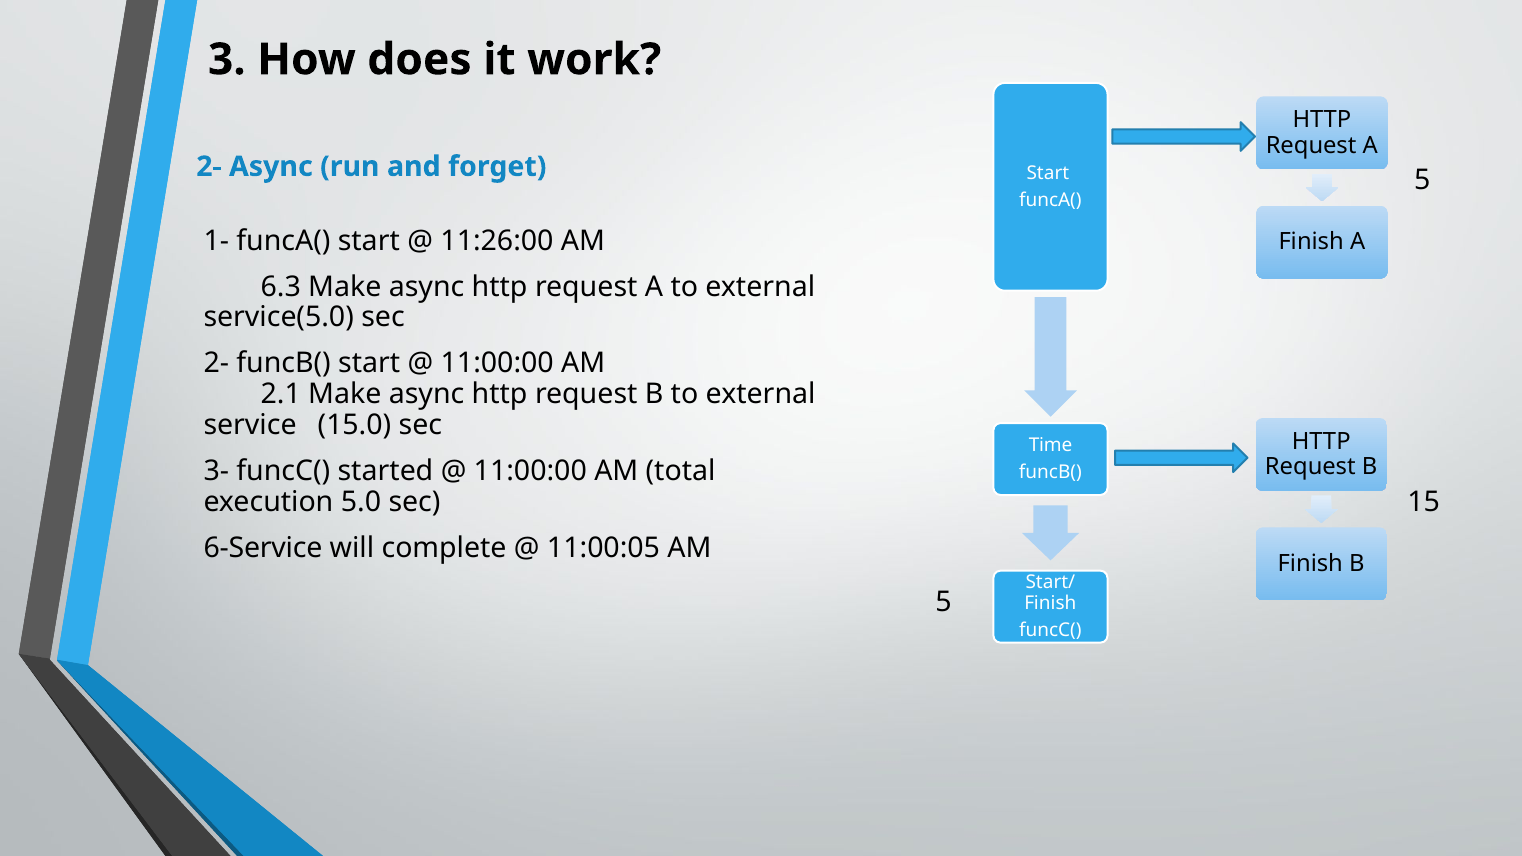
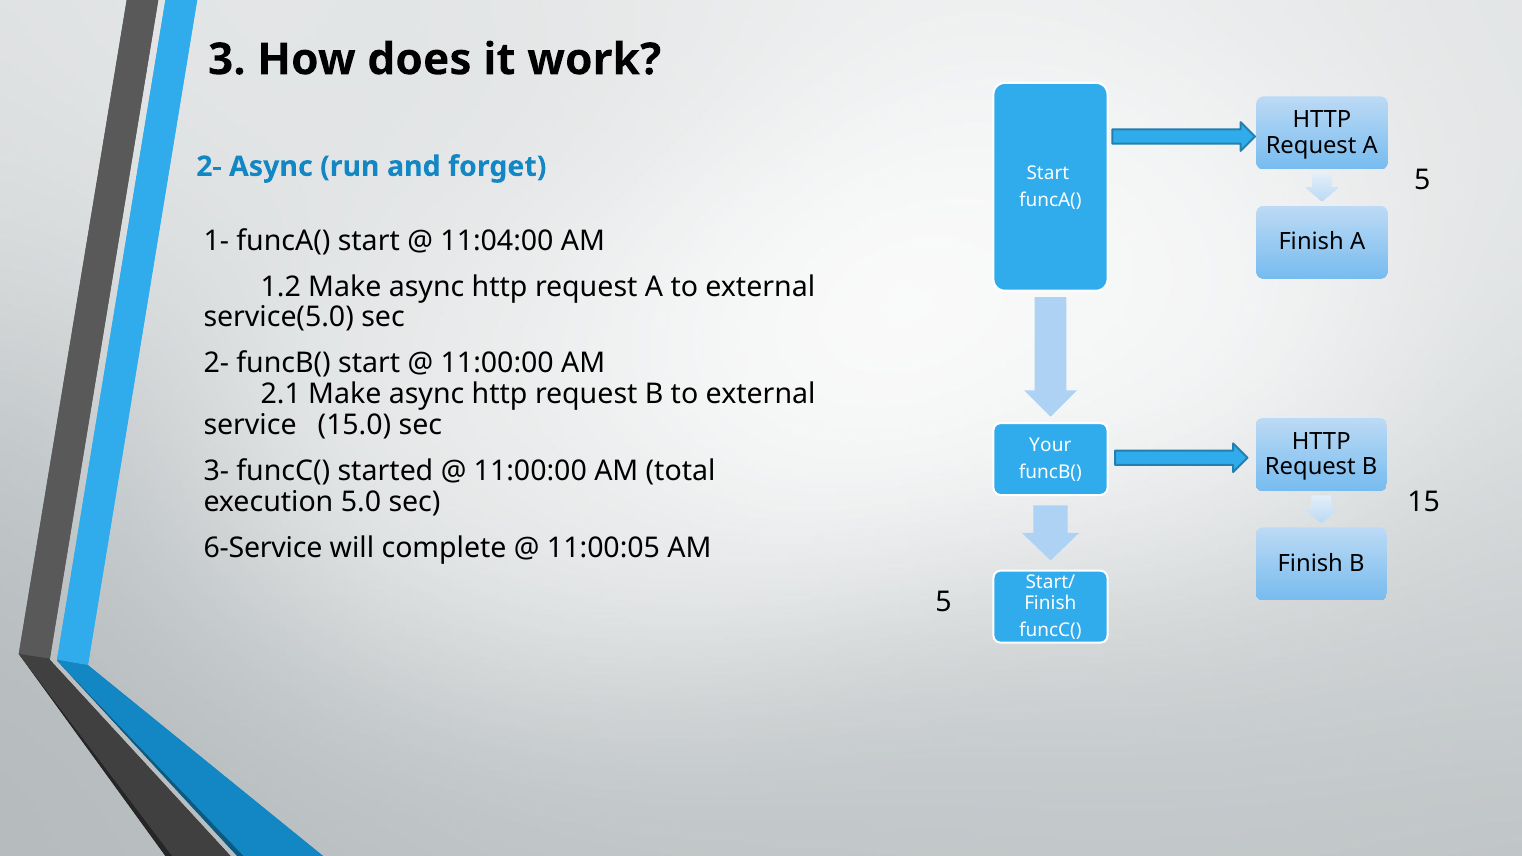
11:26:00: 11:26:00 -> 11:04:00 (497, 241)
6.3: 6.3 -> 1.2 (281, 287)
Time: Time -> Your (1050, 445)
